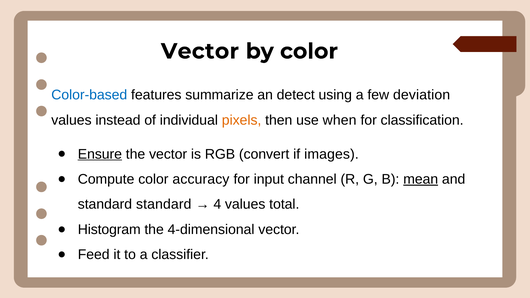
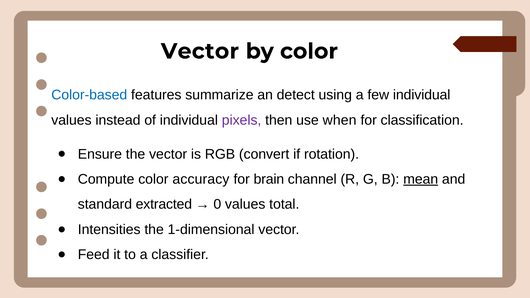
few deviation: deviation -> individual (422, 95)
pixels colour: orange -> purple (242, 120)
Ensure underline: present -> none (100, 154)
images: images -> rotation (332, 154)
input: input -> brain (269, 179)
standard standard: standard -> extracted (164, 204)
4: 4 -> 0 (217, 204)
Histogram: Histogram -> Intensities (109, 230)
4-dimensional: 4-dimensional -> 1-dimensional (211, 230)
